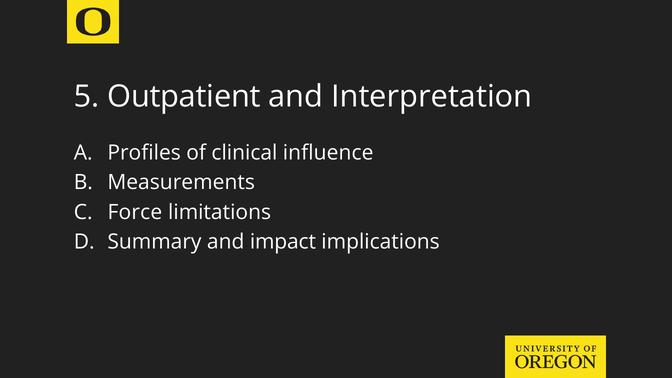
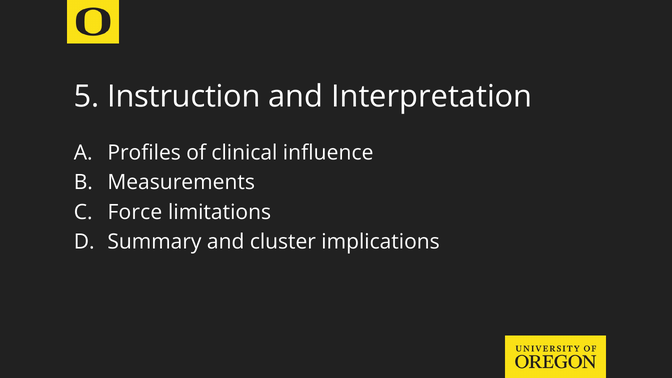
Outpatient: Outpatient -> Instruction (184, 96)
impact: impact -> cluster (283, 242)
